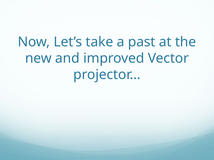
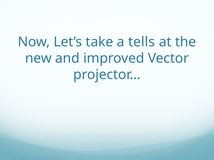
past: past -> tells (142, 42)
